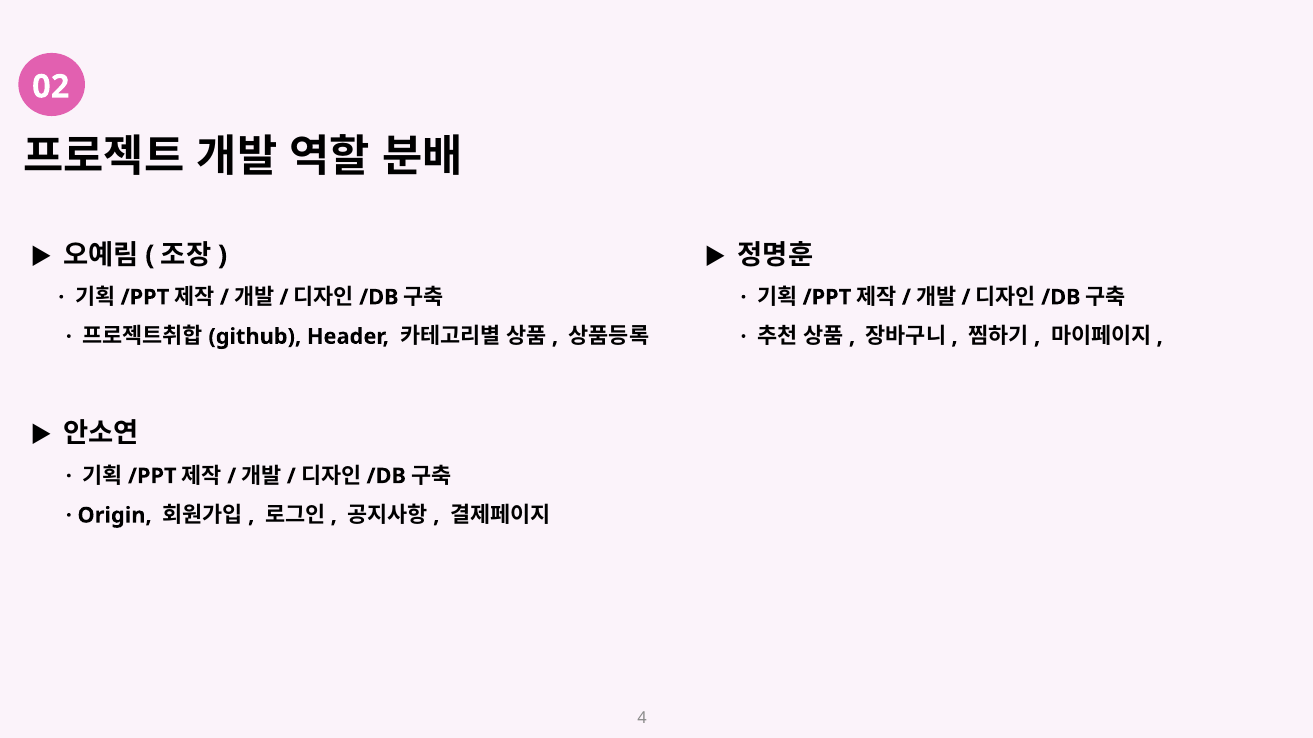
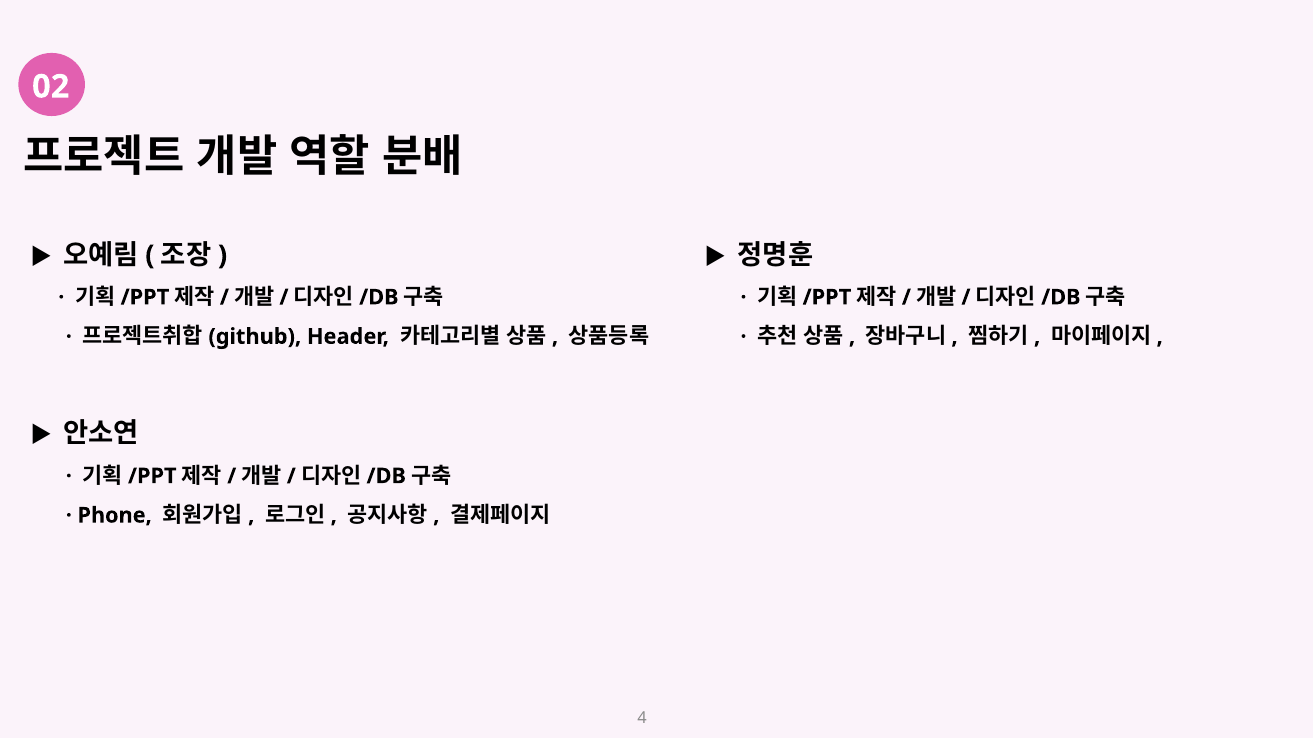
Origin: Origin -> Phone (115, 516)
